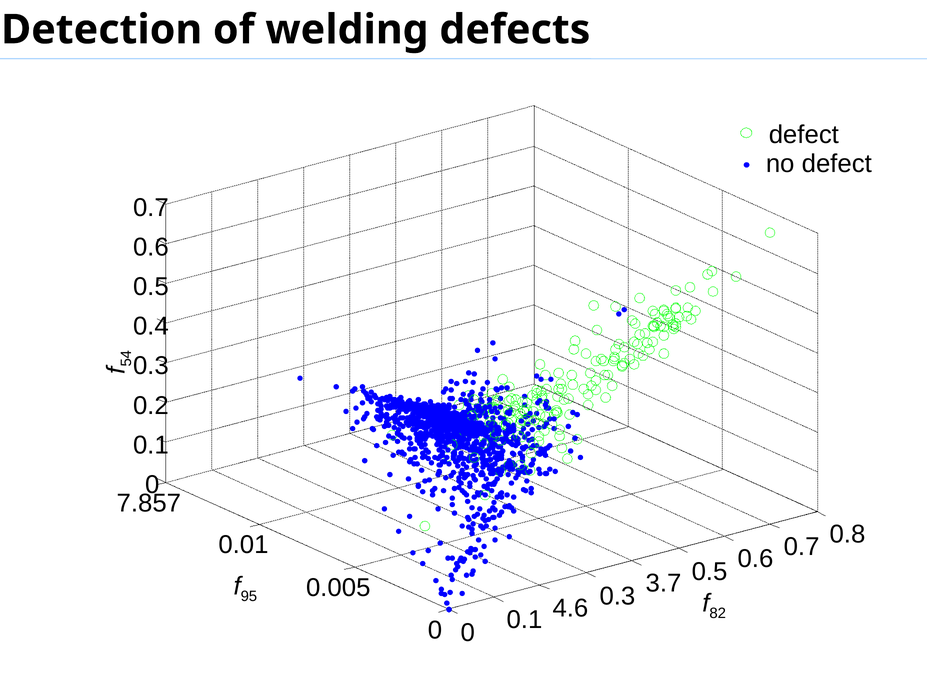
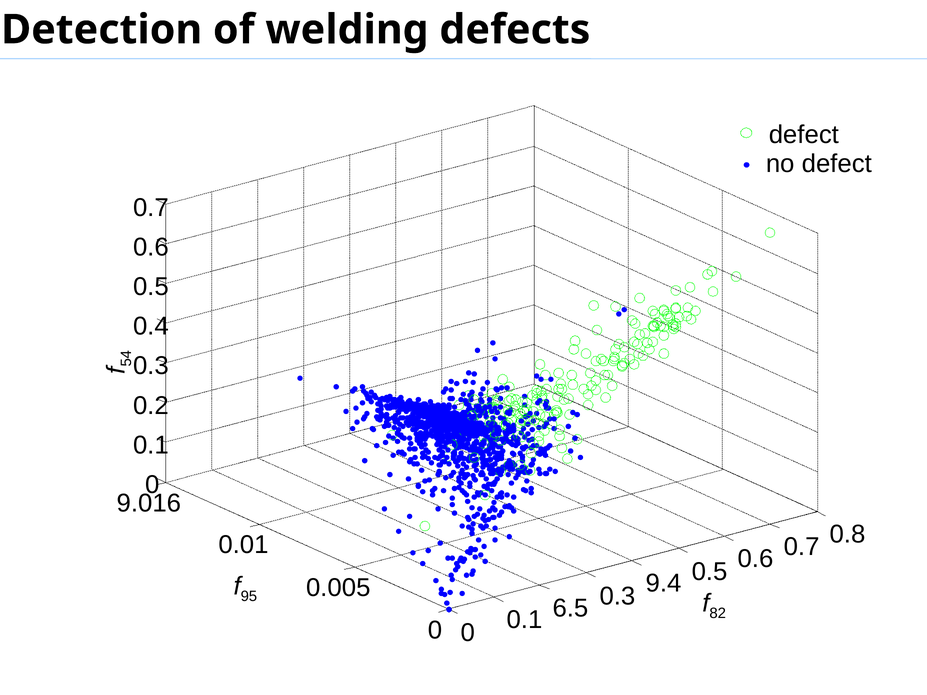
7.857: 7.857 -> 9.016 (149, 503)
4.6: 4.6 -> 6.5 (570, 608)
3.7: 3.7 -> 9.4 (664, 584)
